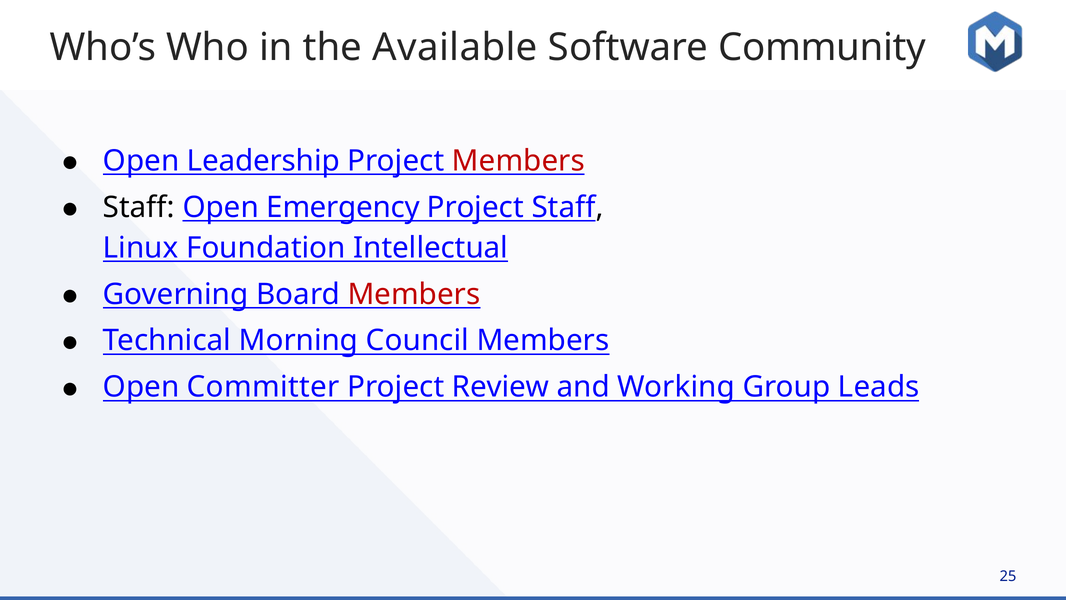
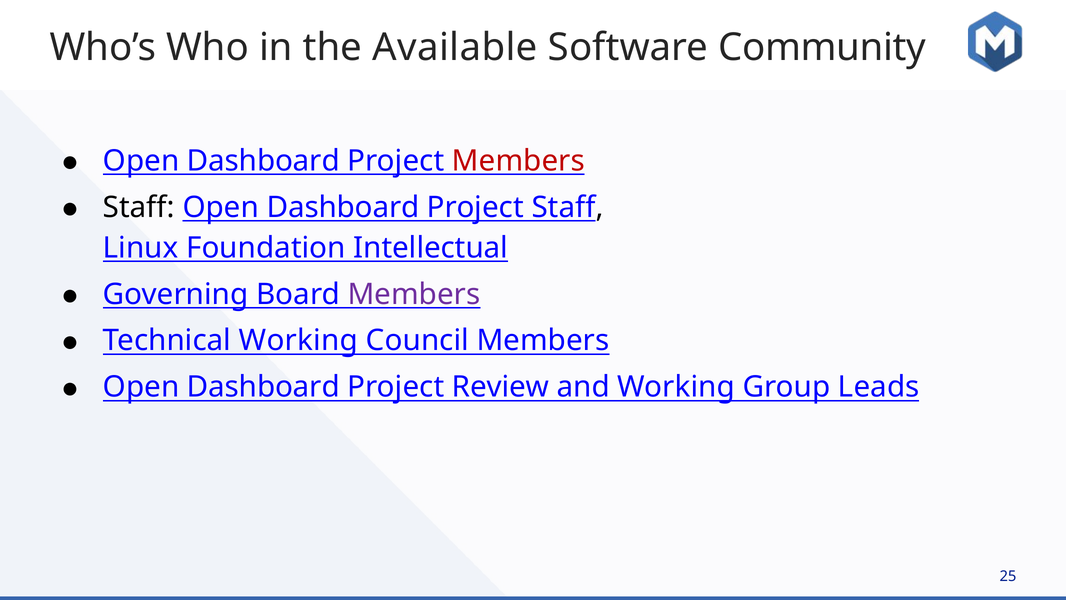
Leadership: Leadership -> Dashboard (263, 161)
Staff Open Emergency: Emergency -> Dashboard (343, 207)
Members colour: red -> purple (414, 294)
Technical Morning: Morning -> Working (298, 340)
Committer: Committer -> Dashboard (263, 387)
